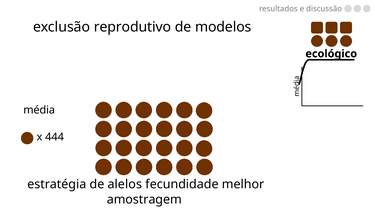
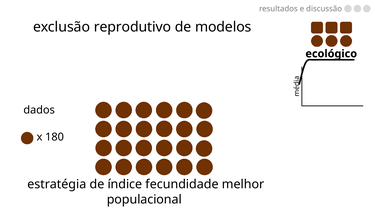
média: média -> dados (39, 110)
444: 444 -> 180 (55, 137)
alelos: alelos -> índice (125, 184)
amostragem: amostragem -> populacional (144, 199)
